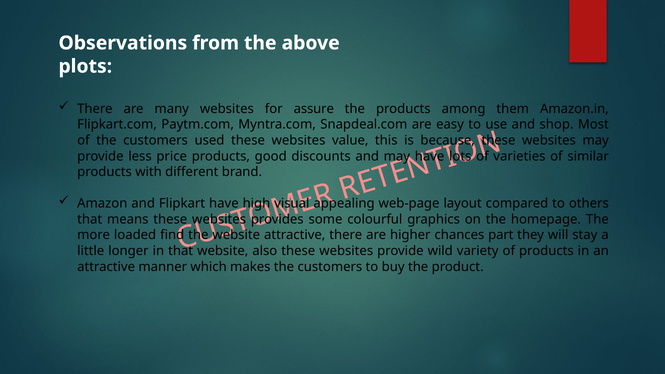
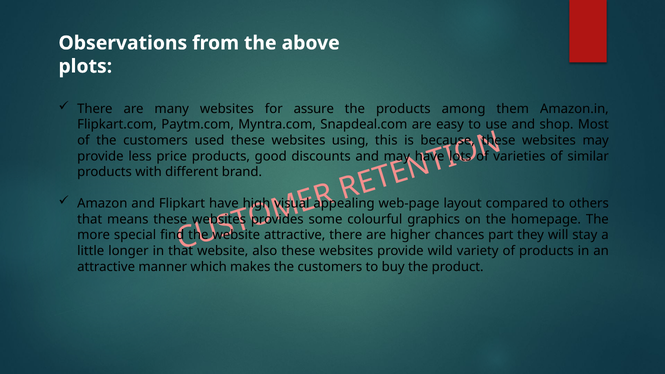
value: value -> using (350, 140)
loaded: loaded -> special (135, 235)
